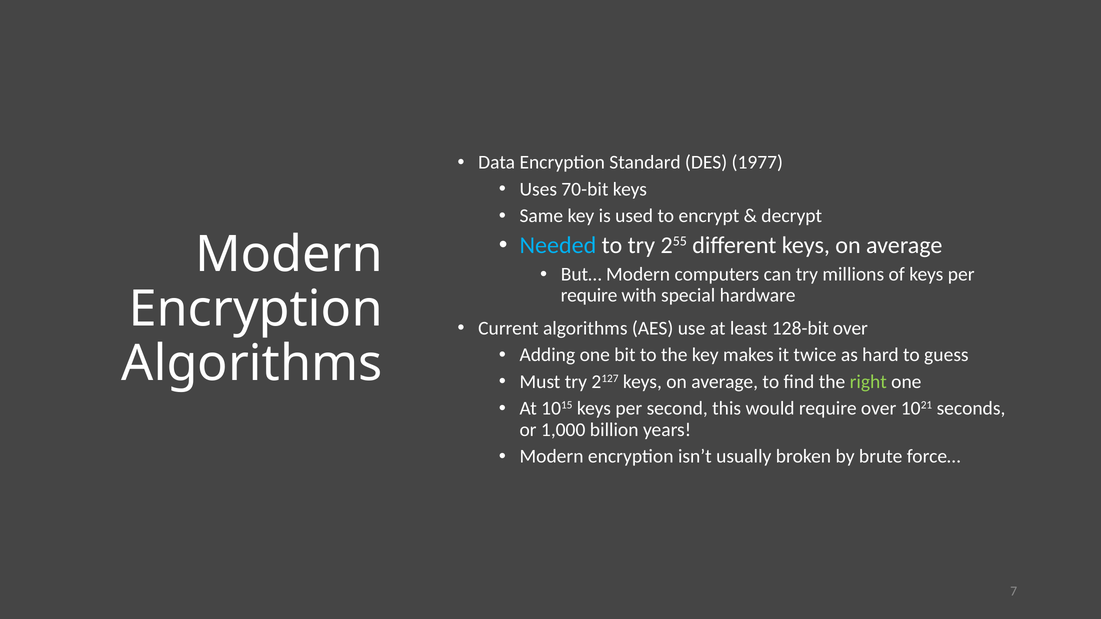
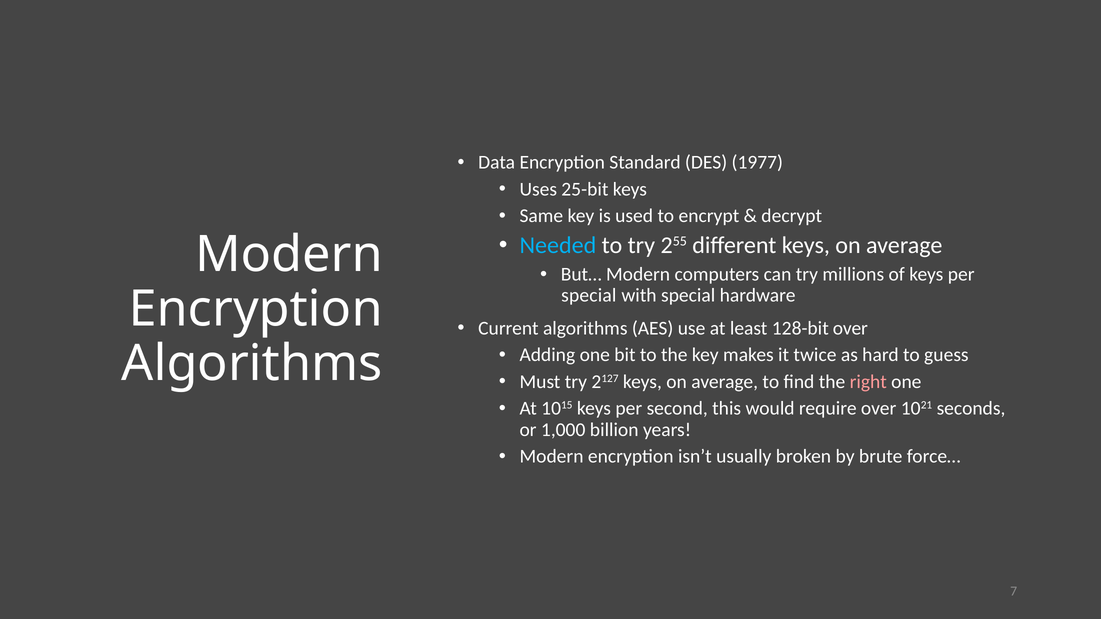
70-bit: 70-bit -> 25-bit (585, 189)
require: require -> special (589, 296)
right colour: light green -> pink (868, 382)
